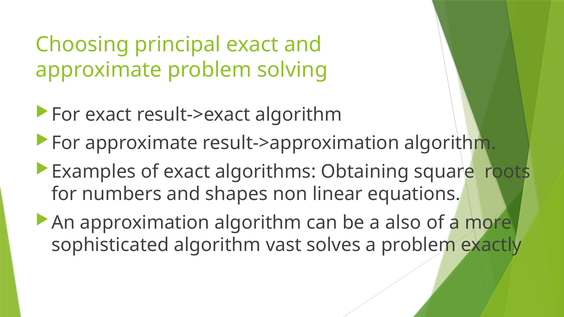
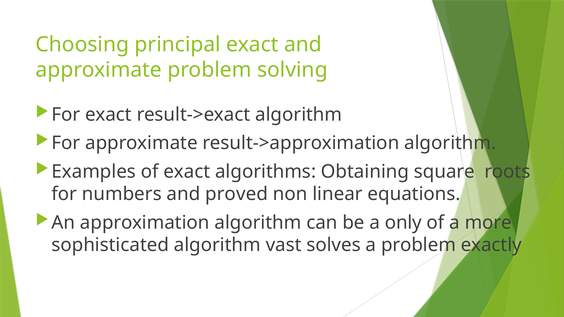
shapes: shapes -> proved (237, 194)
also: also -> only (403, 223)
